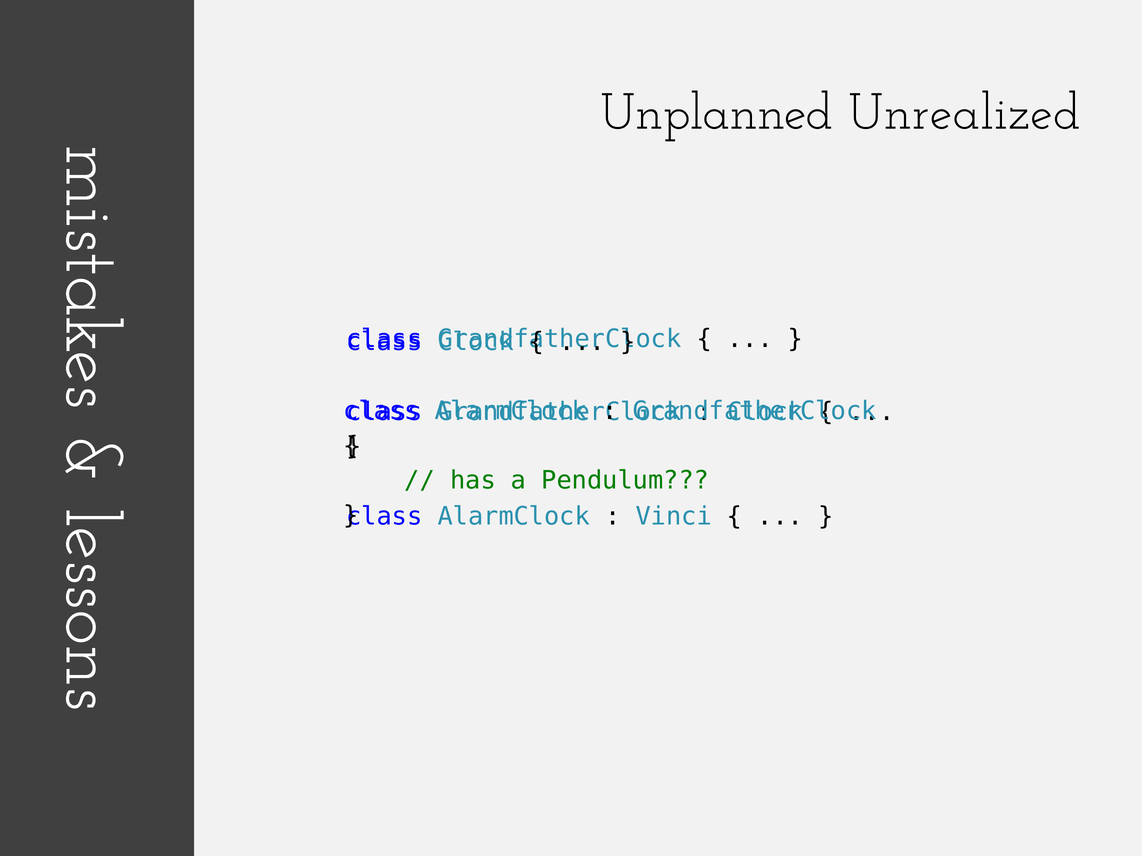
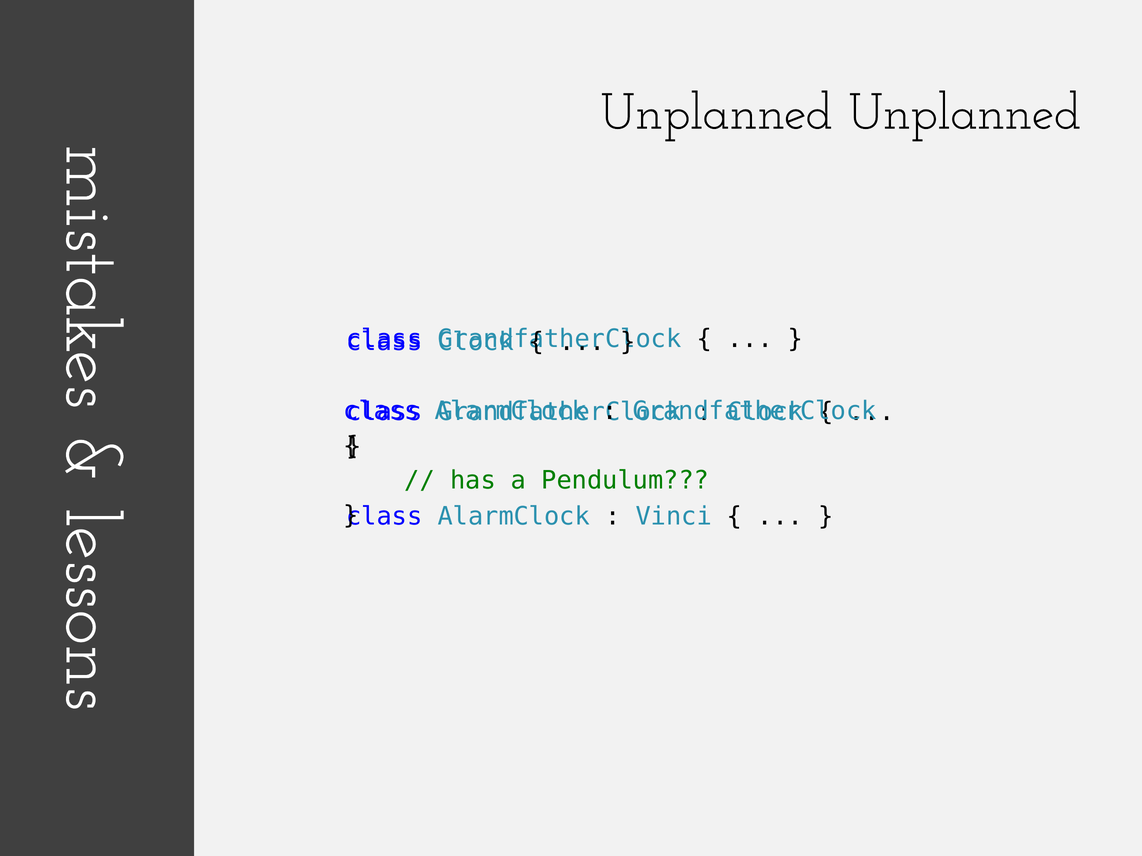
Unplanned Unrealized: Unrealized -> Unplanned (965, 112)
